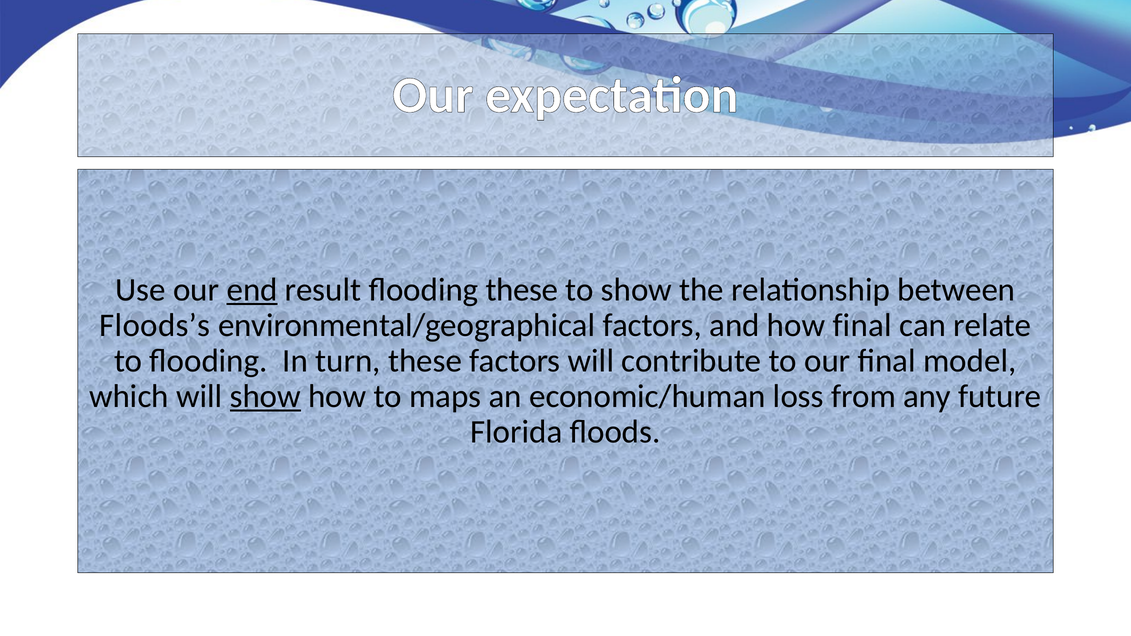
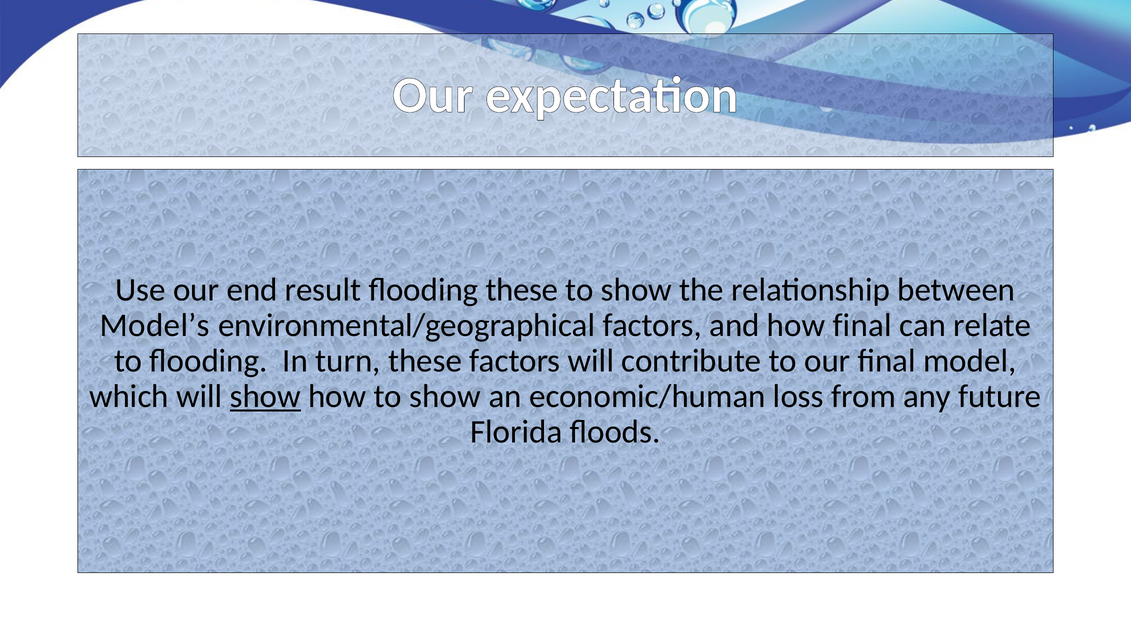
end underline: present -> none (252, 290)
Floods’s: Floods’s -> Model’s (155, 325)
how to maps: maps -> show (445, 396)
